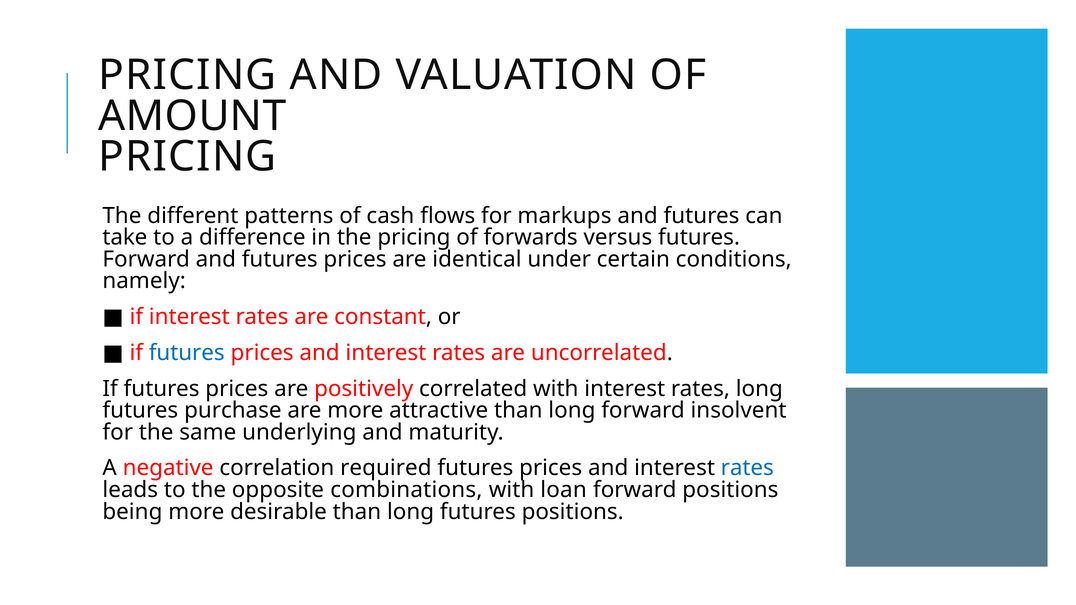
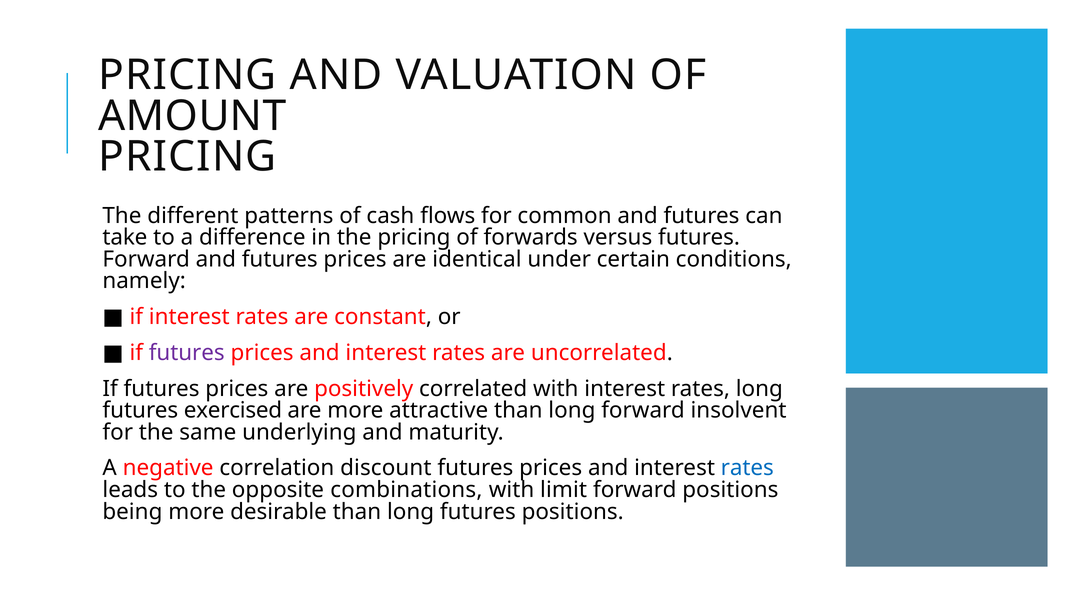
markups: markups -> common (565, 216)
futures colour: blue -> purple (187, 353)
purchase: purchase -> exercised (233, 411)
required: required -> discount (386, 468)
loan: loan -> limit (564, 490)
